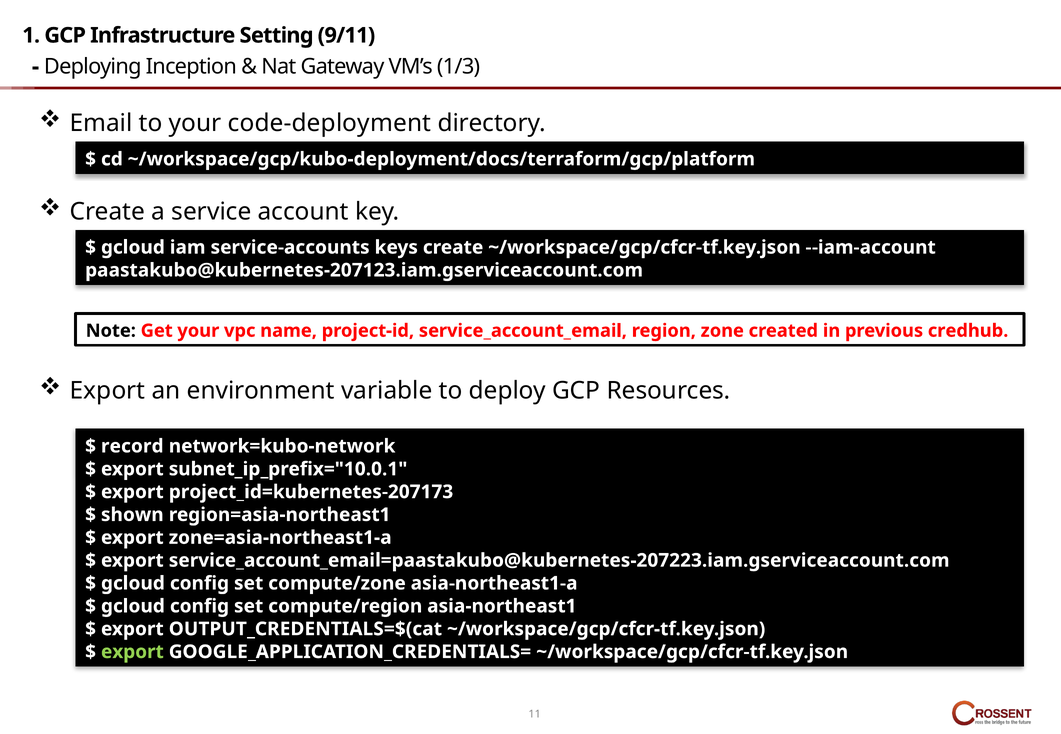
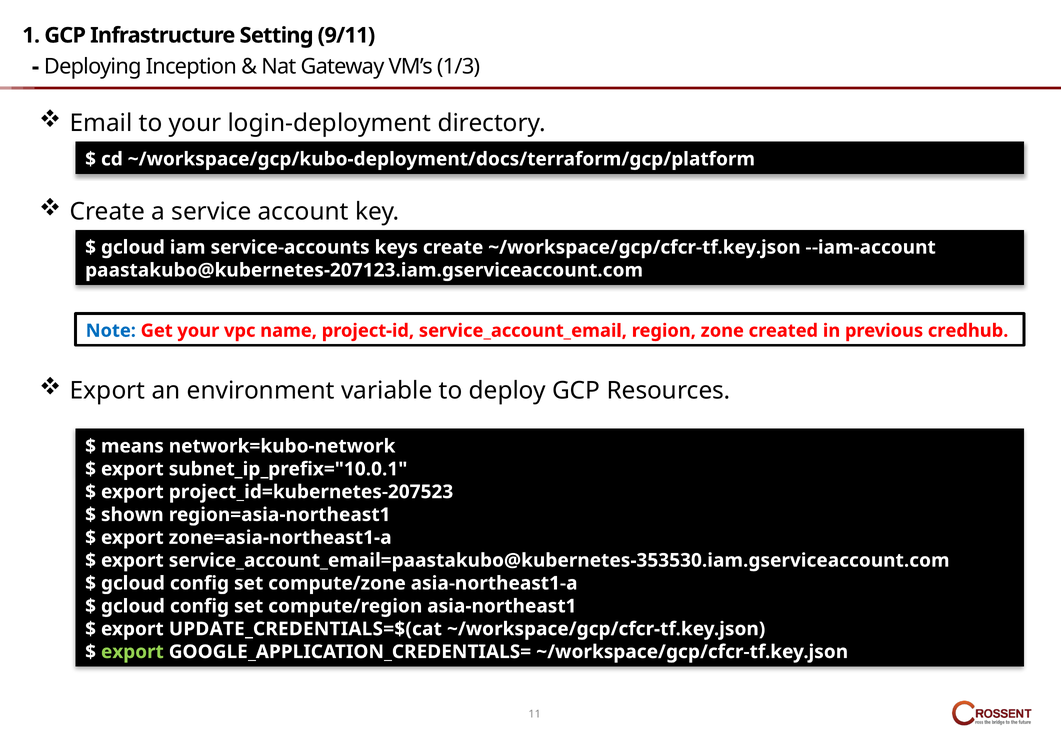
code-deployment: code-deployment -> login-deployment (329, 123)
Note colour: black -> blue (111, 331)
record: record -> means (132, 447)
project_id=kubernetes-207173: project_id=kubernetes-207173 -> project_id=kubernetes-207523 (311, 492)
service_account_email=paastakubo@kubernetes-207223.iam.gserviceaccount.com: service_account_email=paastakubo@kubernetes-207223.iam.gserviceaccount.com -> service_account_email=paastakubo@kubernetes-353530.iam.gserviceaccount.com (559, 561)
OUTPUT_CREDENTIALS=$(cat: OUTPUT_CREDENTIALS=$(cat -> UPDATE_CREDENTIALS=$(cat (305, 629)
